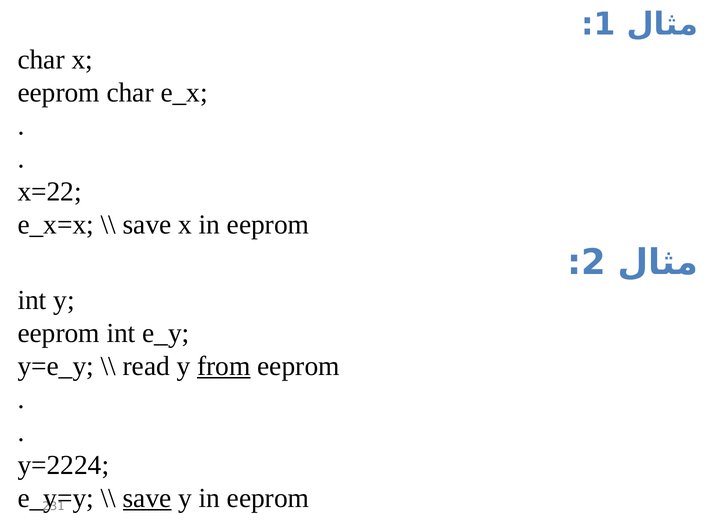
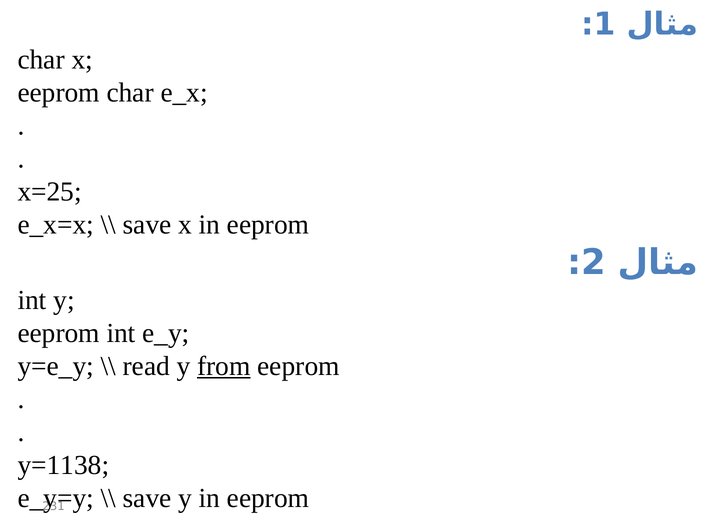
x=22: x=22 -> x=25 (50, 191)
y=2224: y=2224 -> y=1138 (63, 465)
save underline: present -> none (147, 497)
